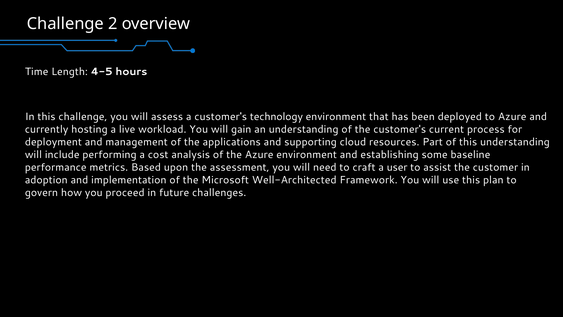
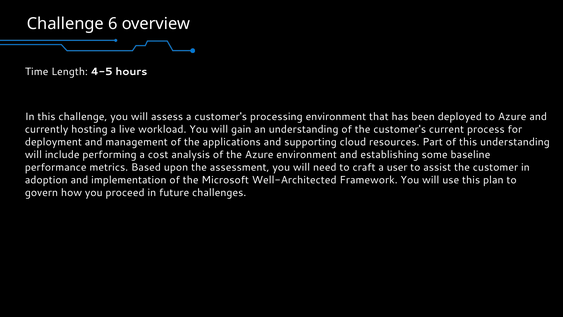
2: 2 -> 6 (113, 24)
technology: technology -> processing (276, 117)
